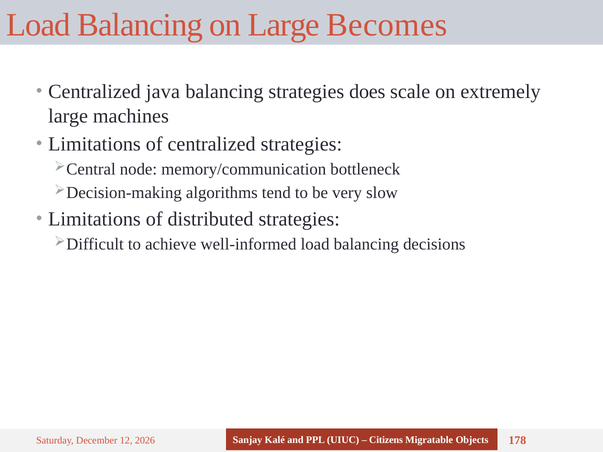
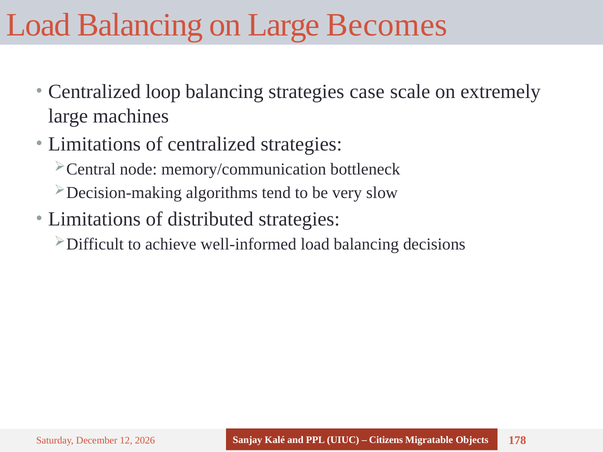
java: java -> loop (163, 92)
does: does -> case (367, 92)
